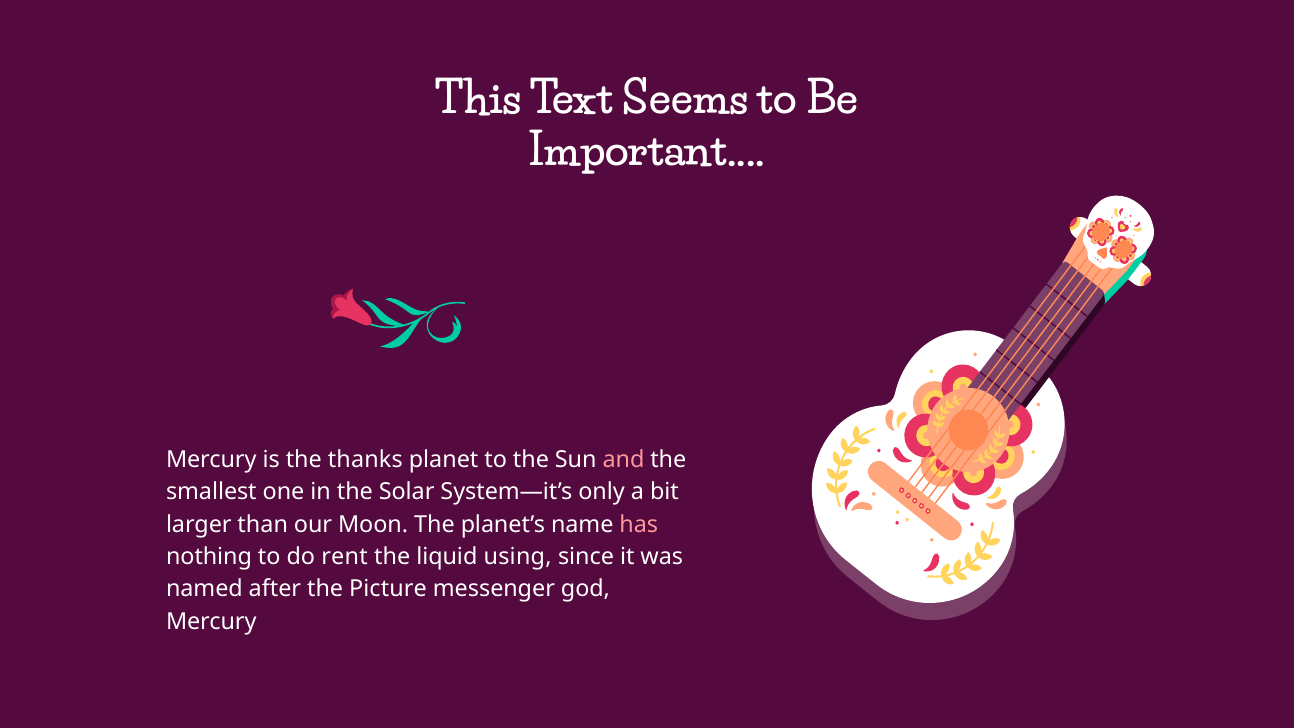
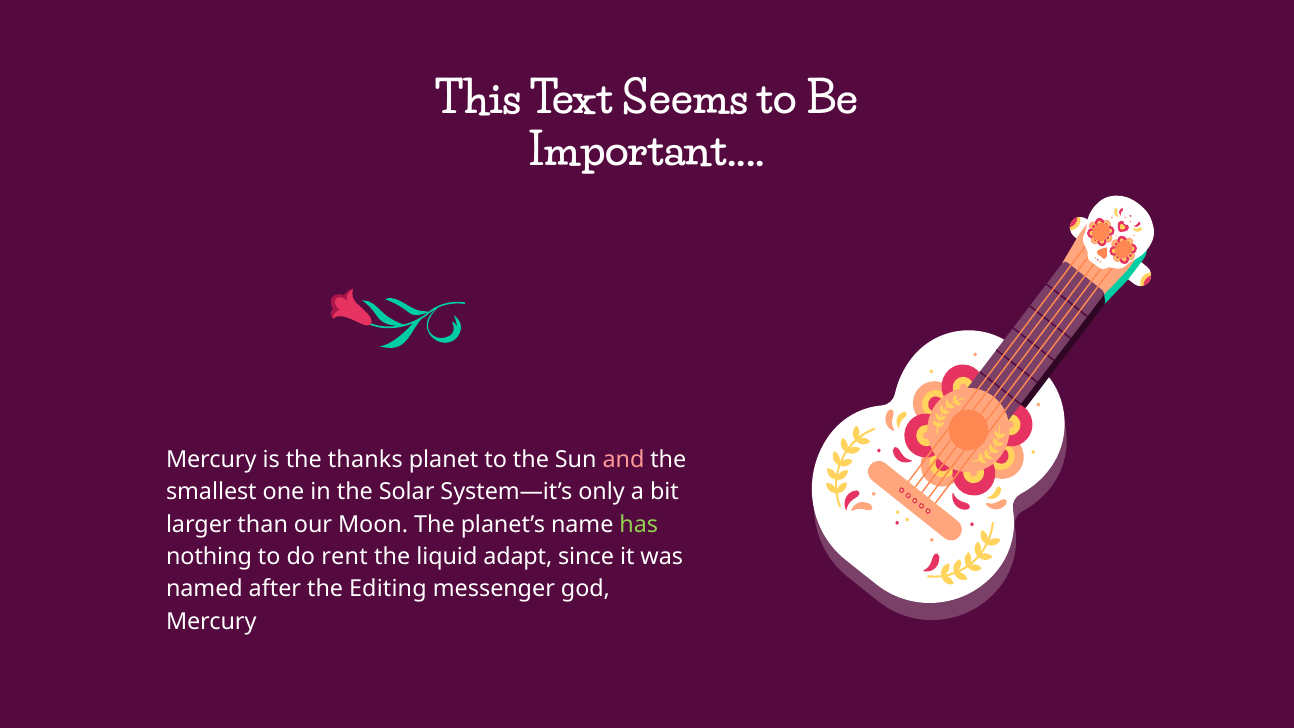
has colour: pink -> light green (639, 524)
using: using -> adapt (518, 557)
Picture: Picture -> Editing (388, 589)
